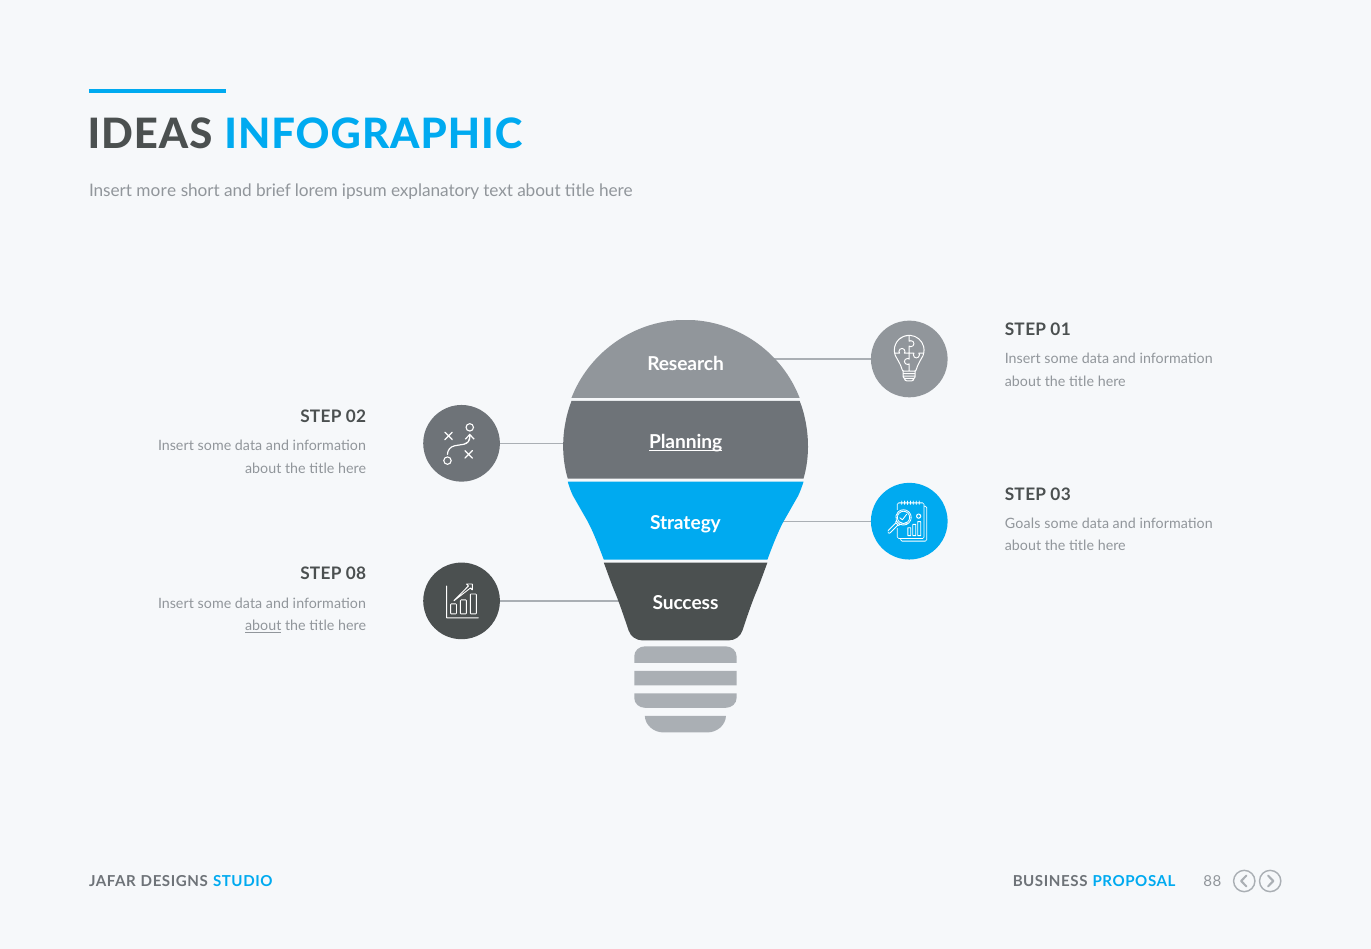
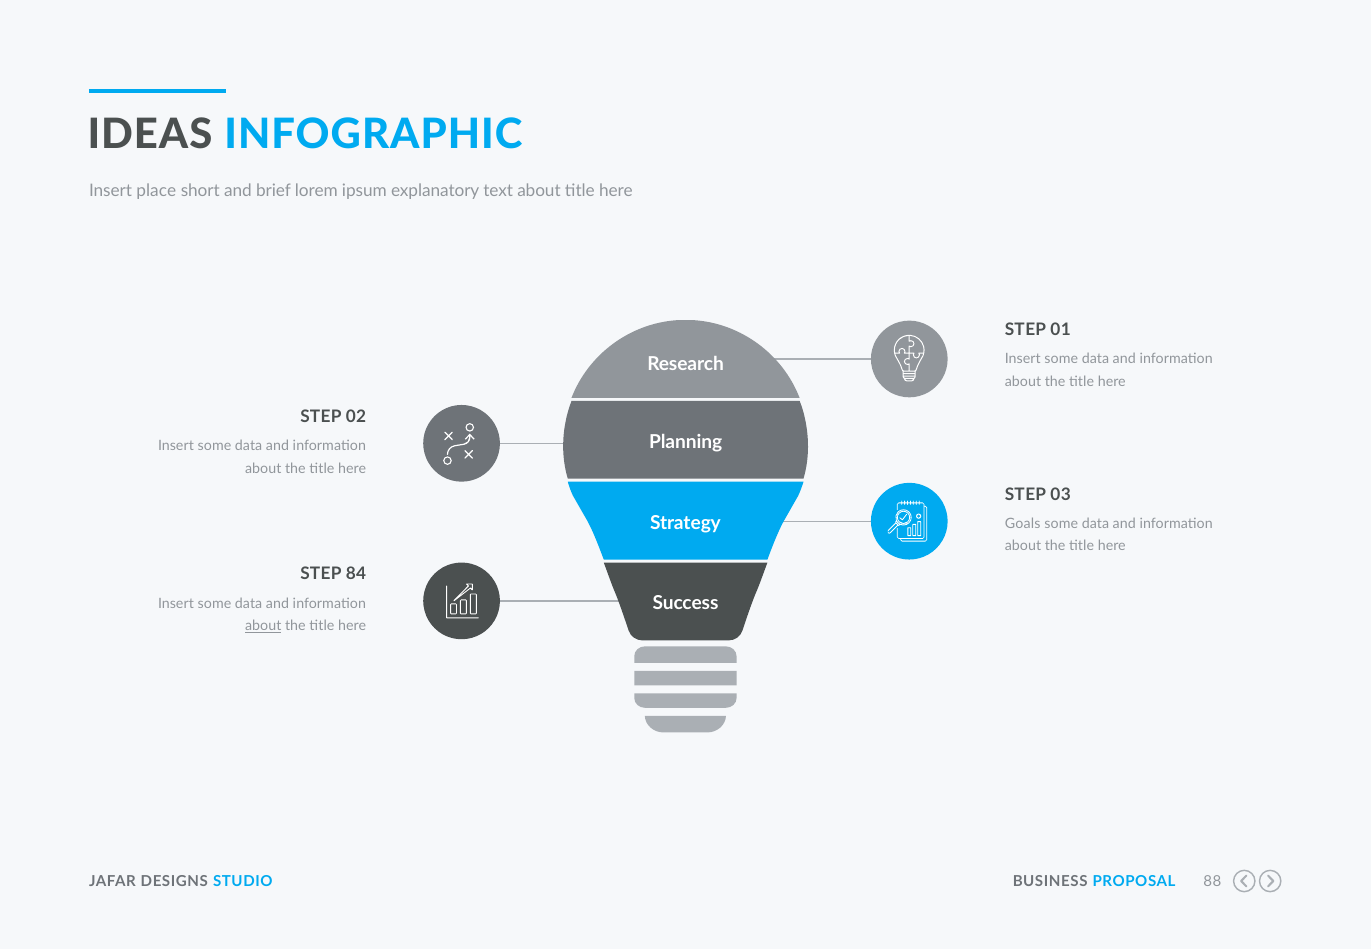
more: more -> place (156, 191)
Planning underline: present -> none (686, 442)
08: 08 -> 84 (356, 574)
